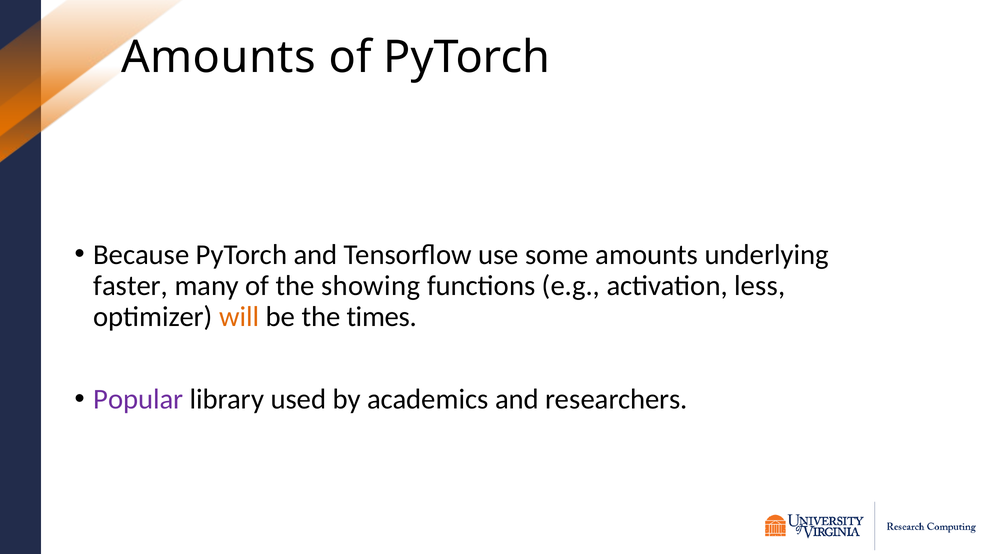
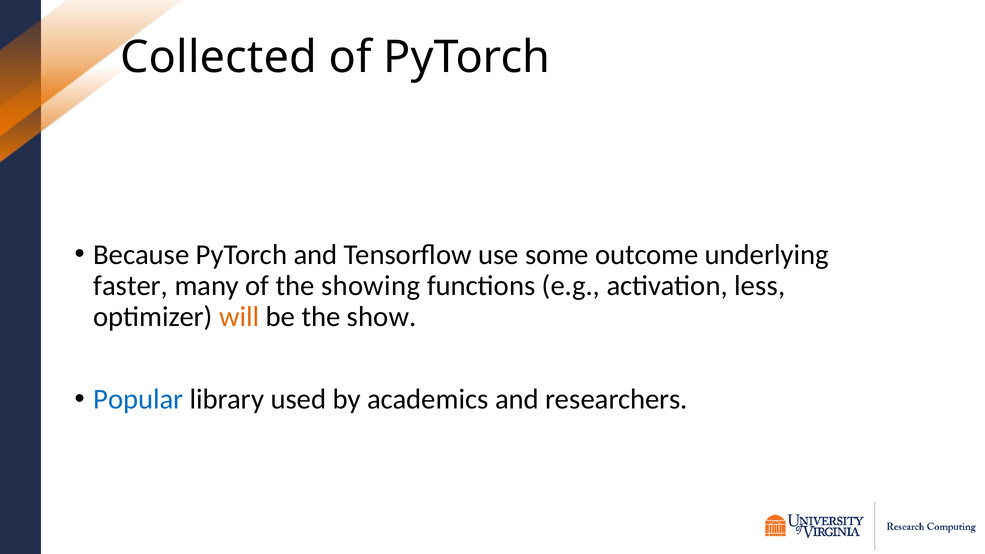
Amounts: Amounts -> Collected (219, 57)
some amounts: amounts -> outcome (647, 255)
times: times -> show (382, 317)
Popular colour: purple -> blue (138, 399)
